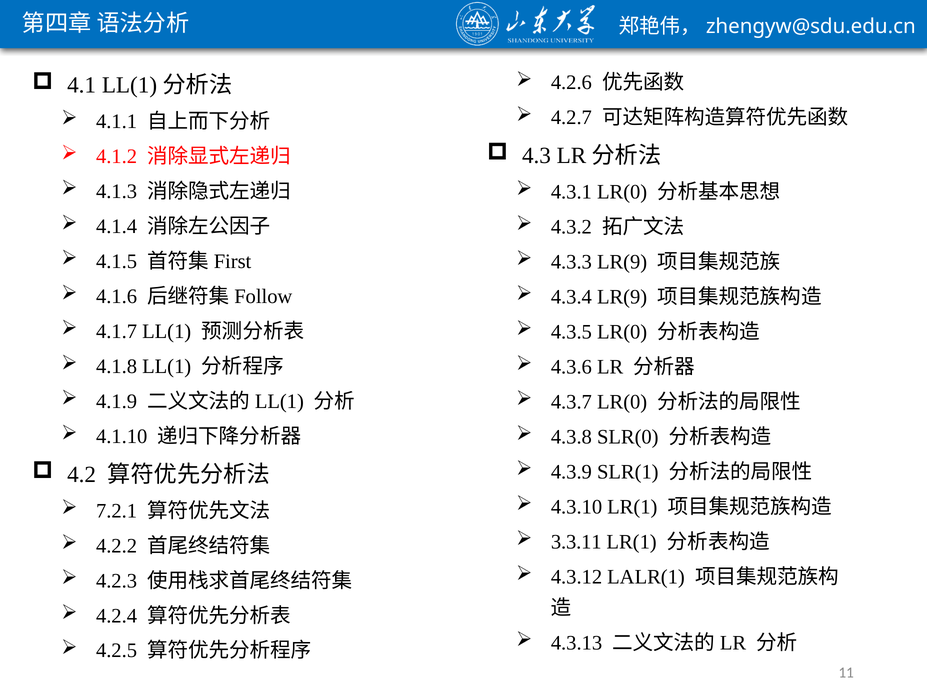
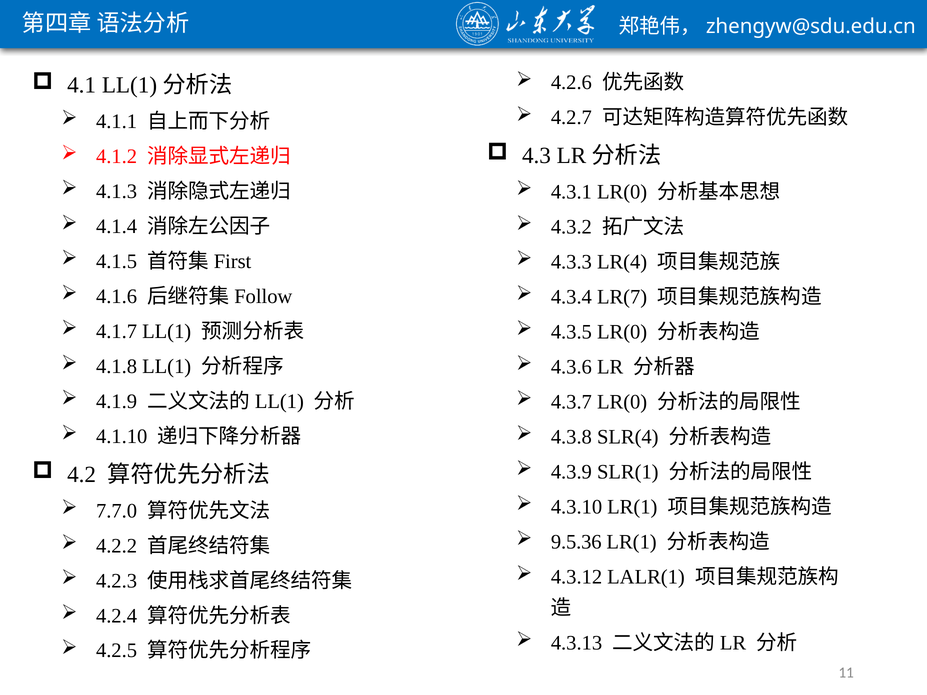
4.3.3 LR(9: LR(9 -> LR(4 (622, 262)
4.3.4 LR(9: LR(9 -> LR(7 (622, 297)
SLR(0: SLR(0 -> SLR(4 (628, 437)
7.2.1: 7.2.1 -> 7.7.0 (117, 511)
3.3.11: 3.3.11 -> 9.5.36 (576, 542)
